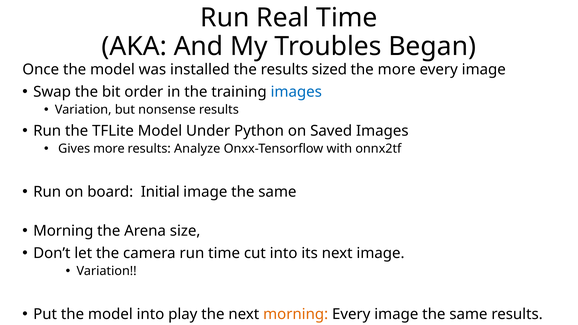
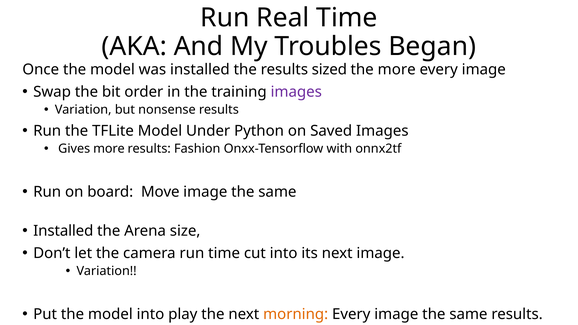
images colour: blue -> purple (296, 92)
Analyze: Analyze -> Fashion (197, 149)
Initial: Initial -> Move (160, 192)
Morning: Morning -> Installed (63, 231)
